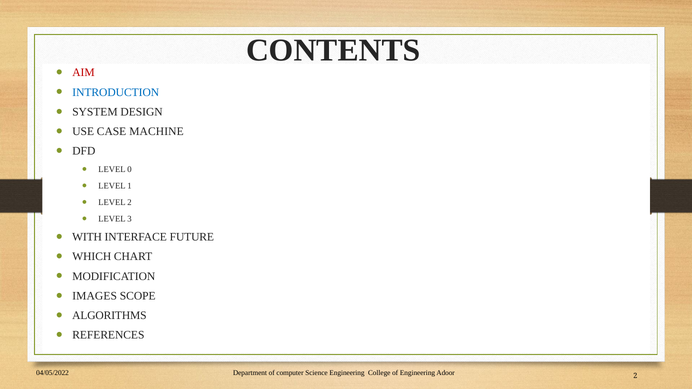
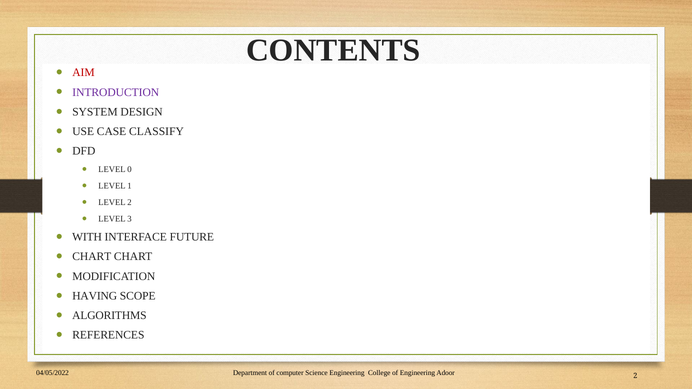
INTRODUCTION colour: blue -> purple (116, 92)
MACHINE: MACHINE -> CLASSIFY (156, 132)
WHICH: WHICH -> CHART (92, 257)
IMAGES: IMAGES -> HAVING (95, 296)
